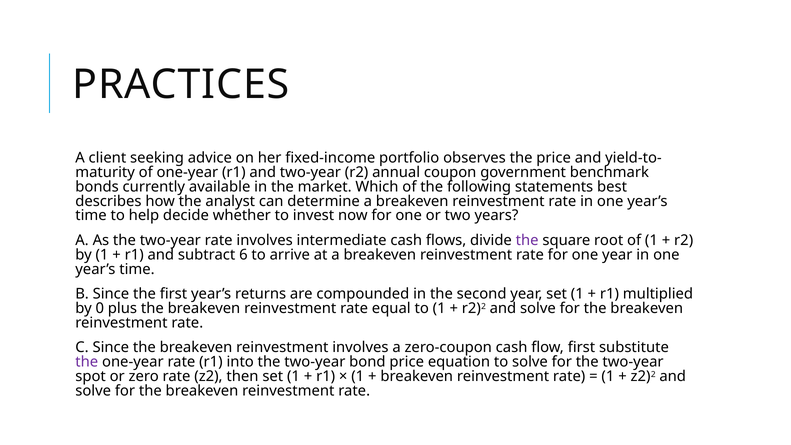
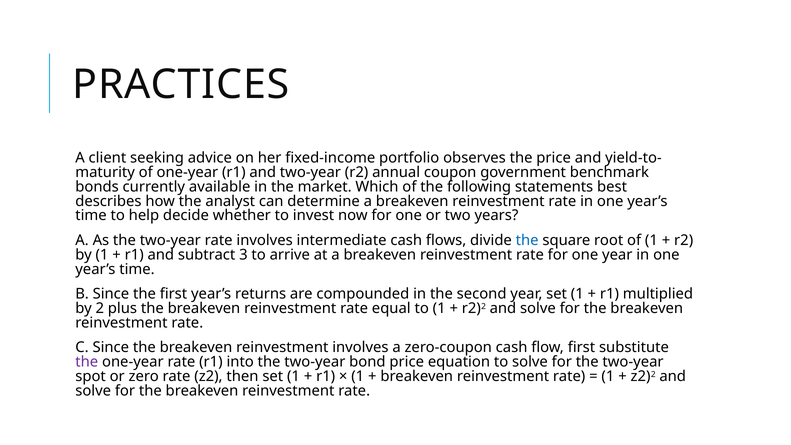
the colour: purple -> blue (527, 240)
6: 6 -> 3 (243, 255)
0: 0 -> 2 (100, 308)
